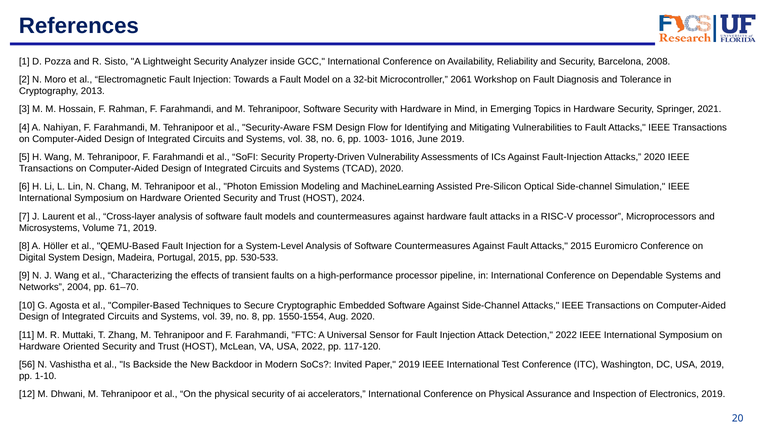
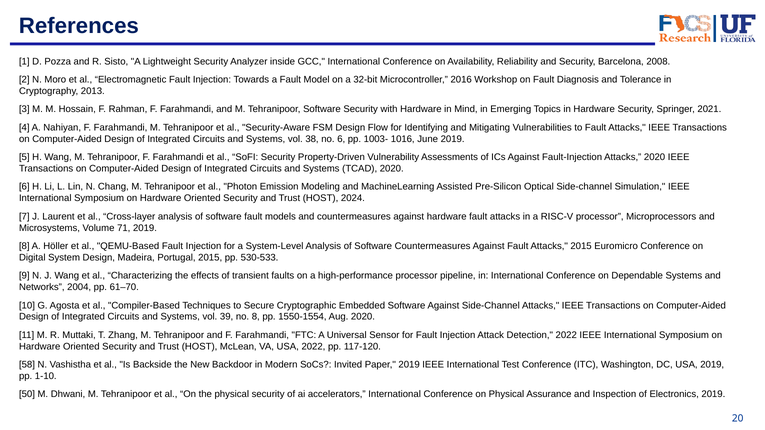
2061: 2061 -> 2016 (461, 80)
56: 56 -> 58 (27, 365)
12: 12 -> 50 (27, 395)
